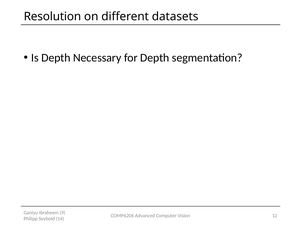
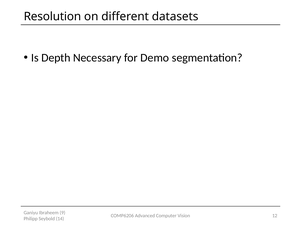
for Depth: Depth -> Demo (155, 58)
